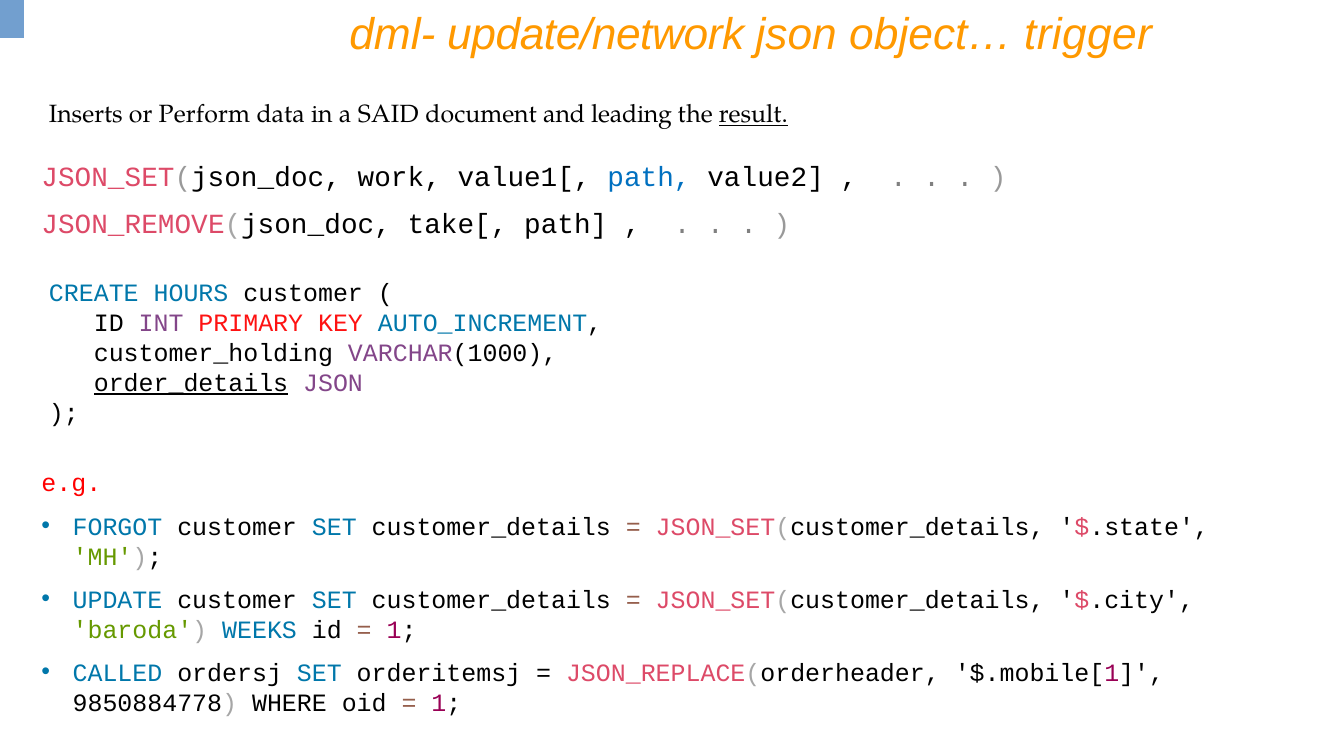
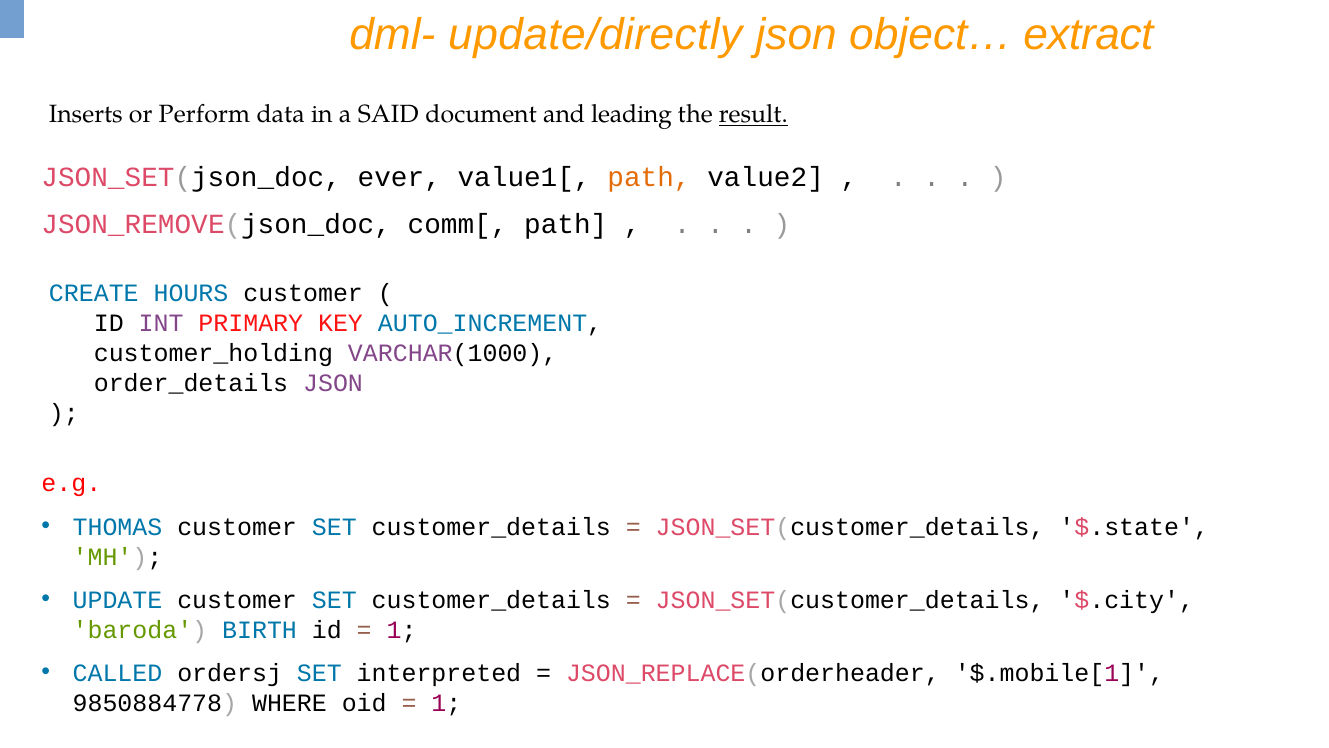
update/network: update/network -> update/directly (595, 35)
trigger: trigger -> extract (1088, 35)
work: work -> ever (399, 177)
path colour: blue -> orange (649, 177)
take[: take[ -> comm[ (458, 224)
order_details underline: present -> none (191, 383)
FORGOT: FORGOT -> THOMAS (117, 527)
WEEKS: WEEKS -> BIRTH (260, 630)
orderitemsj: orderitemsj -> interpreted (439, 673)
